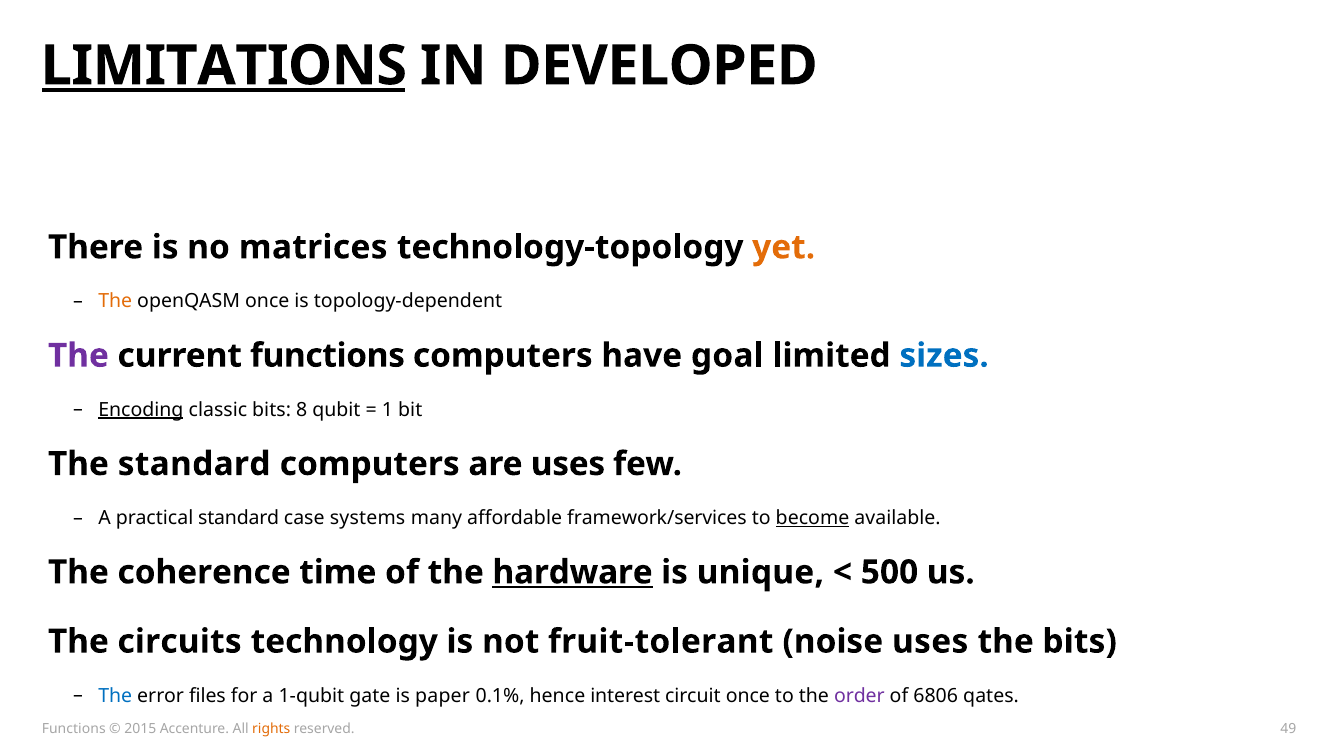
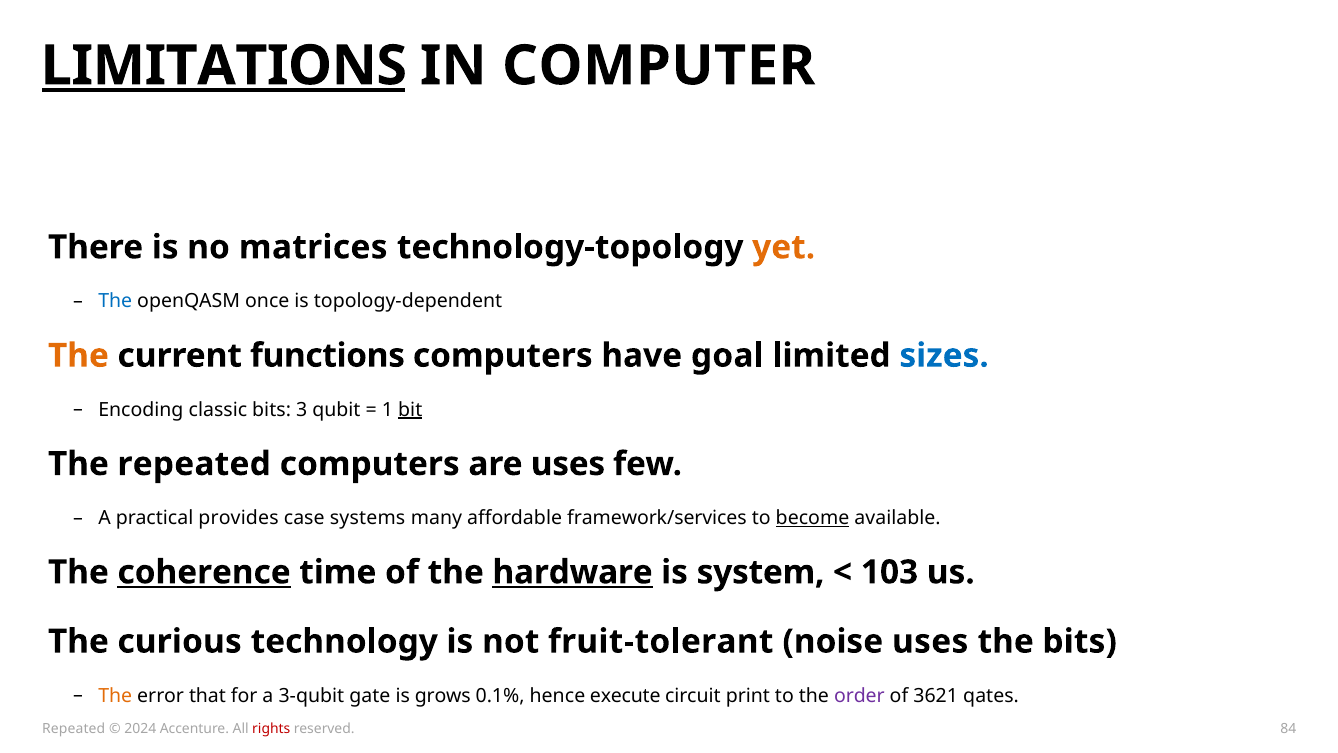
DEVELOPED: DEVELOPED -> COMPUTER (659, 66)
The colour: orange -> blue (115, 301)
The colour: purple -> orange (78, 355)
Encoding underline: present -> none (141, 409)
8: 8 -> 3 (302, 409)
bit underline: none -> present (410, 409)
The standard: standard -> repeated (194, 464)
practical standard: standard -> provides (239, 518)
coherence underline: none -> present (204, 572)
unique: unique -> system (761, 572)
500: 500 -> 103 (890, 572)
circuits: circuits -> curious (180, 641)
The colour: blue -> orange (115, 695)
files: files -> that (207, 695)
1-qubit: 1-qubit -> 3-qubit (311, 695)
paper: paper -> grows (443, 695)
interest: interest -> execute (625, 695)
circuit once: once -> print (748, 695)
6806: 6806 -> 3621 (936, 695)
Functions: Functions -> Repeated (74, 728)
2015: 2015 -> 2024 (140, 728)
rights colour: orange -> red (271, 728)
49: 49 -> 84 (1288, 728)
